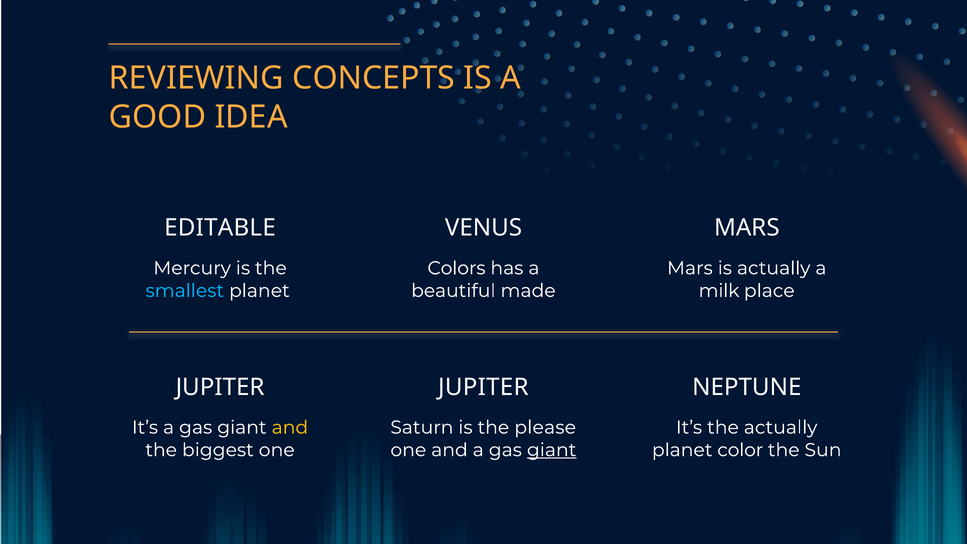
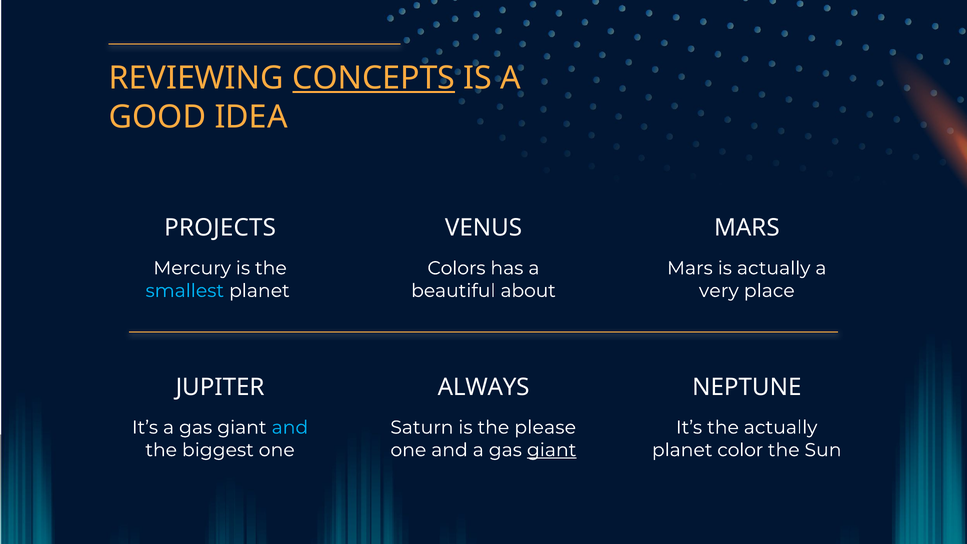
CONCEPTS underline: none -> present (374, 78)
EDITABLE: EDITABLE -> PROJECTS (220, 228)
made: made -> about (528, 291)
milk: milk -> very (719, 291)
JUPITER: JUPITER -> ALWAYS (484, 387)
and colour: yellow -> light blue (290, 427)
